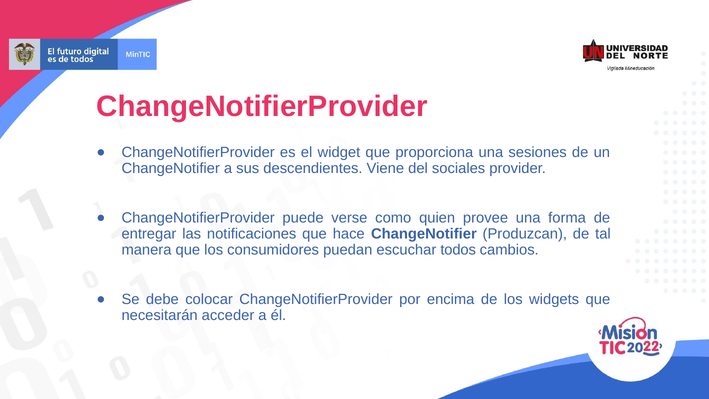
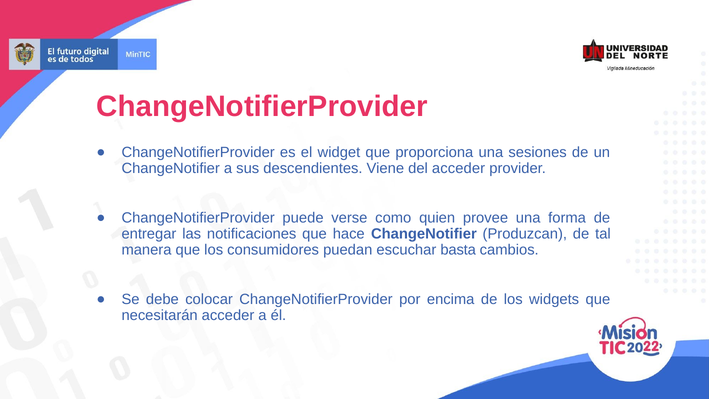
del sociales: sociales -> acceder (459, 168)
todos: todos -> basta (458, 250)
